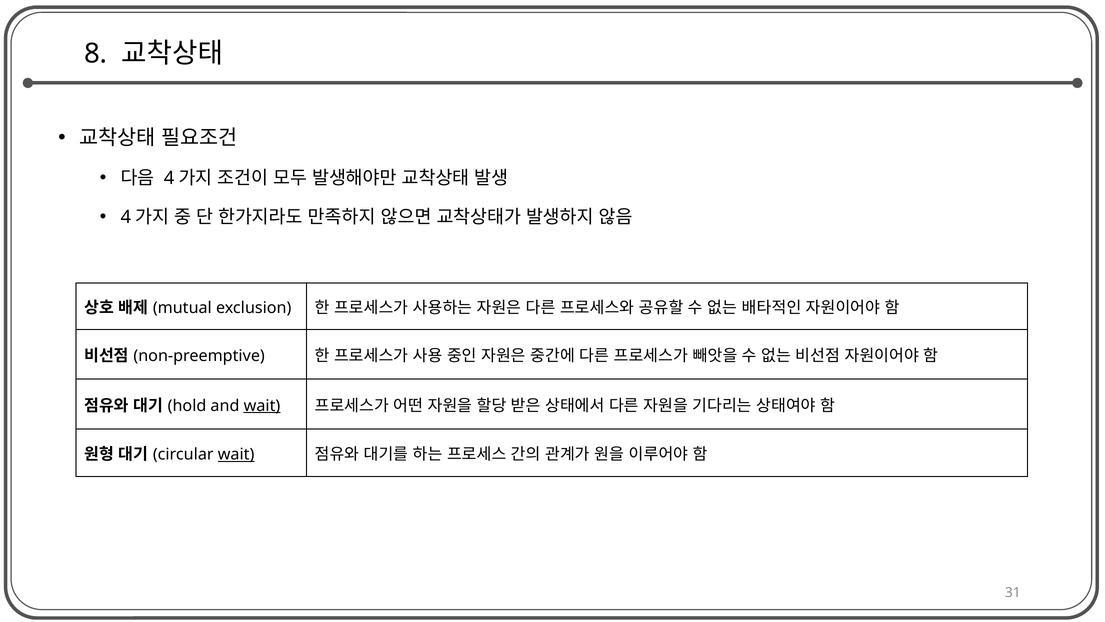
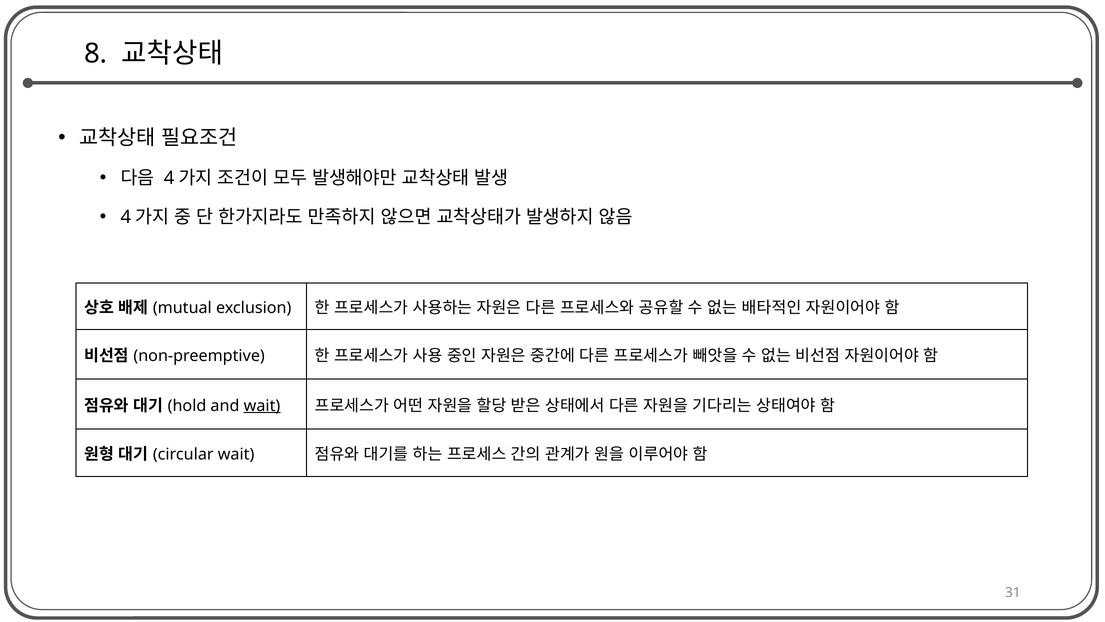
wait underline: present -> none (236, 454)
